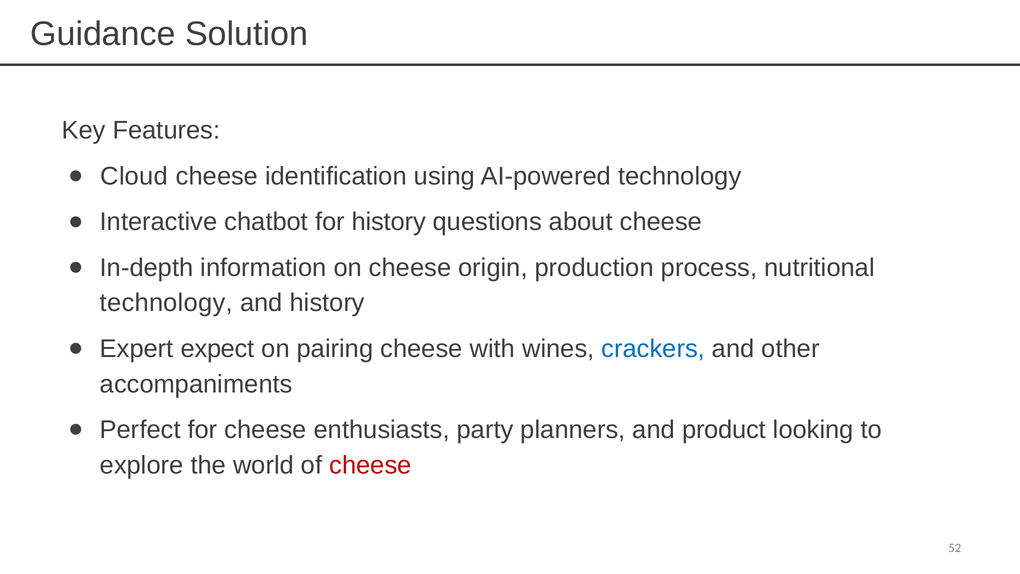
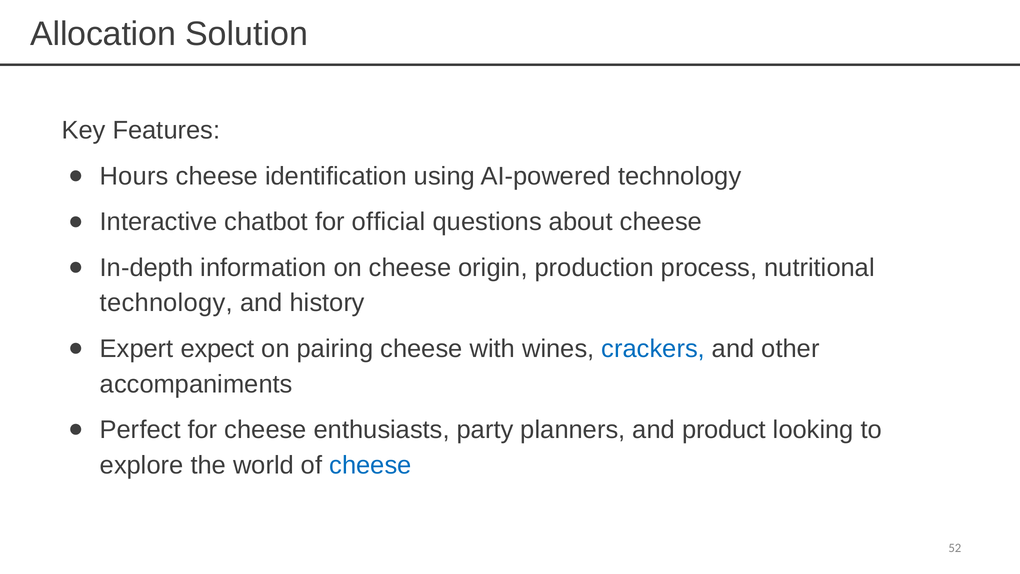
Guidance: Guidance -> Allocation (103, 34)
Cloud: Cloud -> Hours (134, 176)
for history: history -> official (389, 222)
cheese colour: red -> blue (370, 465)
